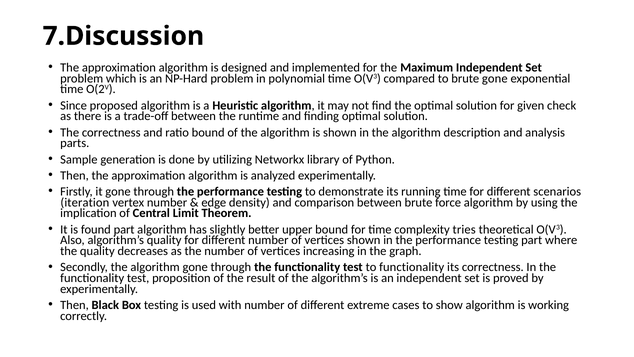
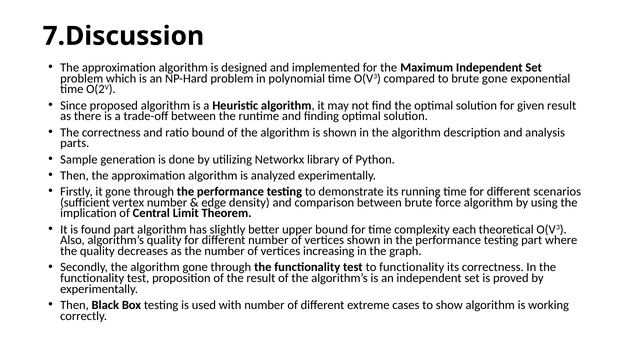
given check: check -> result (562, 105)
iteration: iteration -> sufficient (85, 202)
tries: tries -> each (464, 229)
